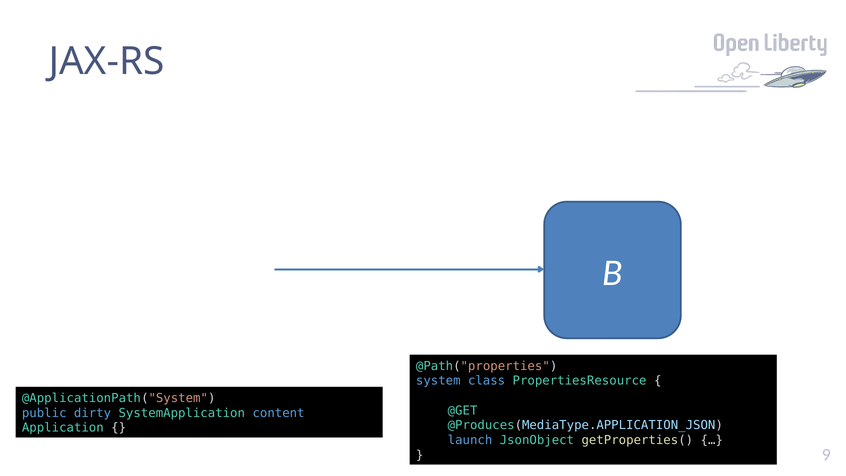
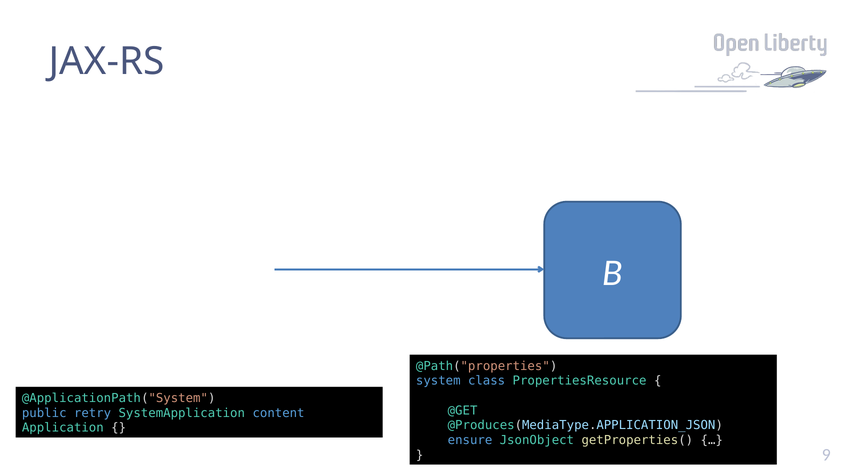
dirty: dirty -> retry (93, 413)
launch: launch -> ensure (470, 440)
